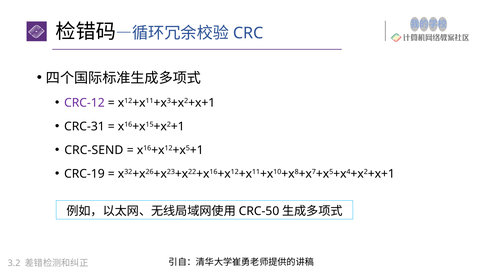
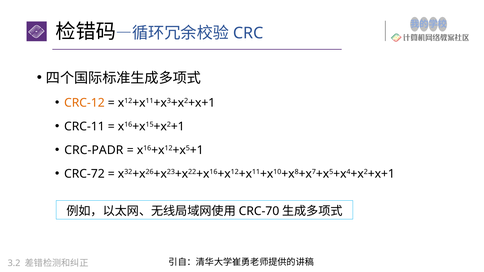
CRC-12 colour: purple -> orange (84, 103)
CRC-31: CRC-31 -> CRC-11 (84, 127)
CRC-SEND: CRC-SEND -> CRC-PADR (94, 150)
CRC-19: CRC-19 -> CRC-72 (84, 174)
CRC-50: CRC-50 -> CRC-70 (259, 211)
